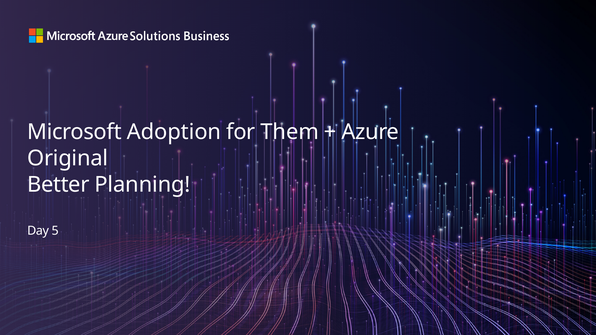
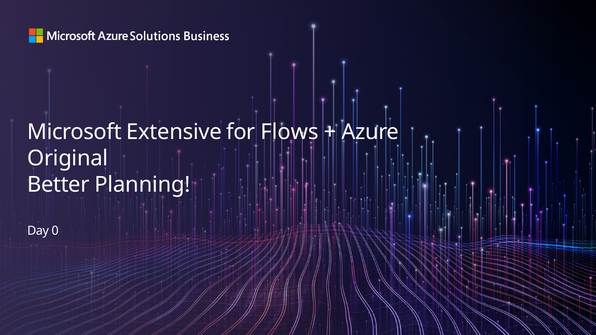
Adoption: Adoption -> Extensive (174, 132)
Them: Them -> Flows (290, 132)
5: 5 -> 0 (55, 231)
